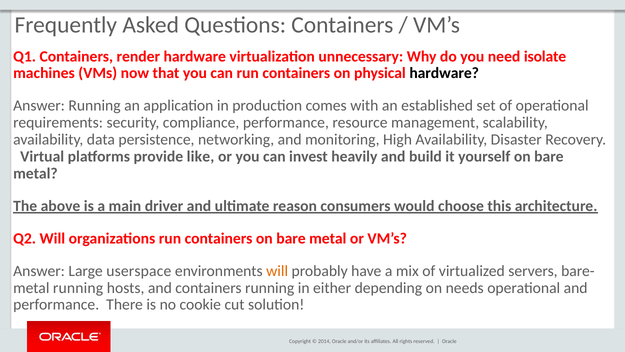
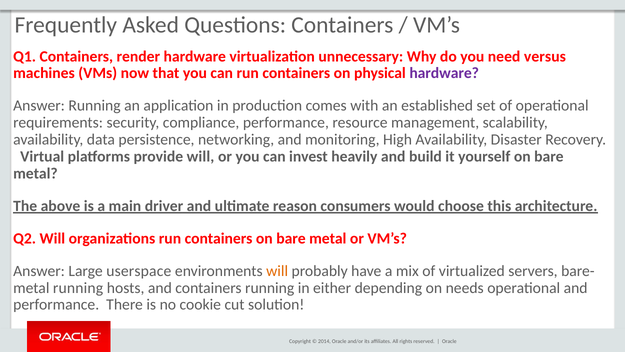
isolate: isolate -> versus (545, 56)
hardware colour: black -> purple (444, 73)
provide like: like -> will (201, 156)
